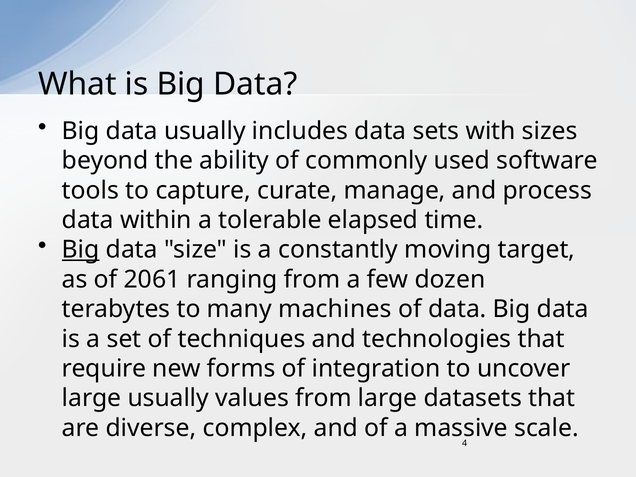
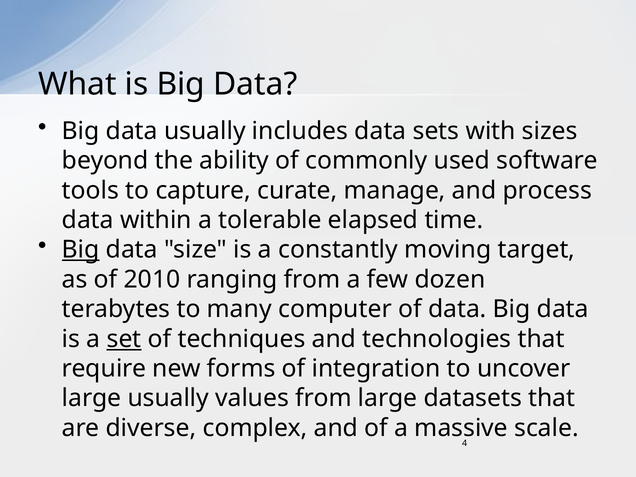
2061: 2061 -> 2010 (152, 279)
machines: machines -> computer (335, 309)
set underline: none -> present (124, 339)
